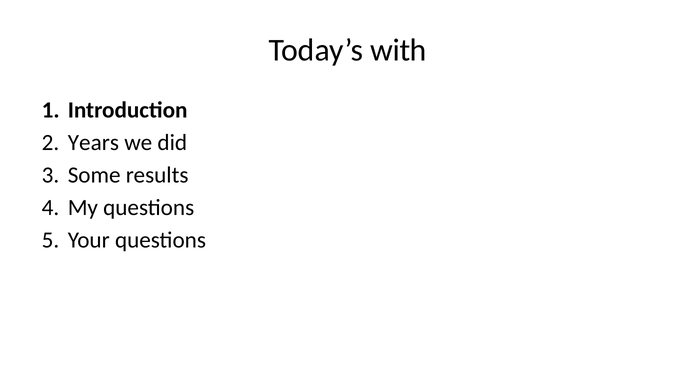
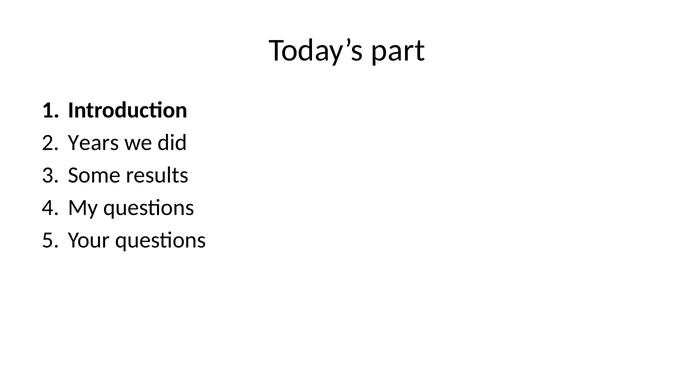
with: with -> part (398, 50)
